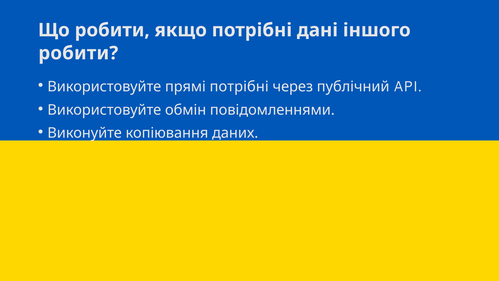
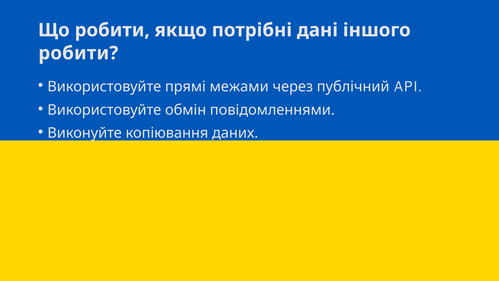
прямі потрібні: потрібні -> межами (239, 87)
